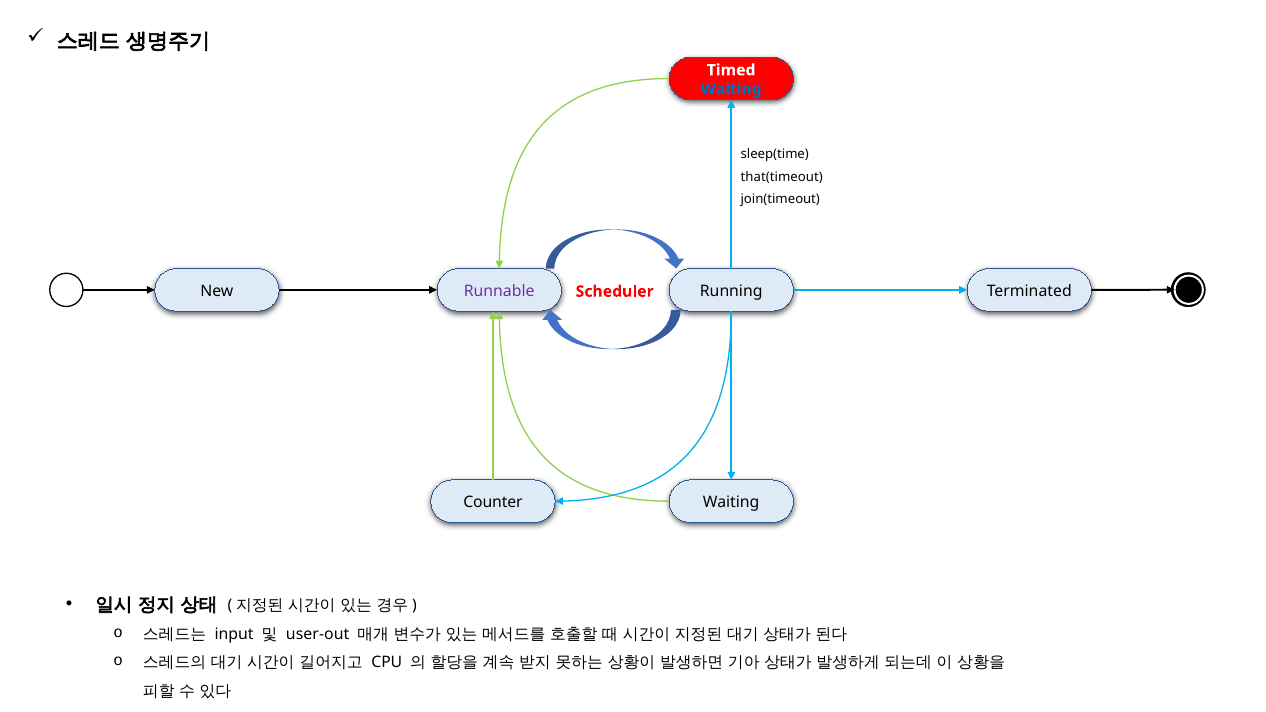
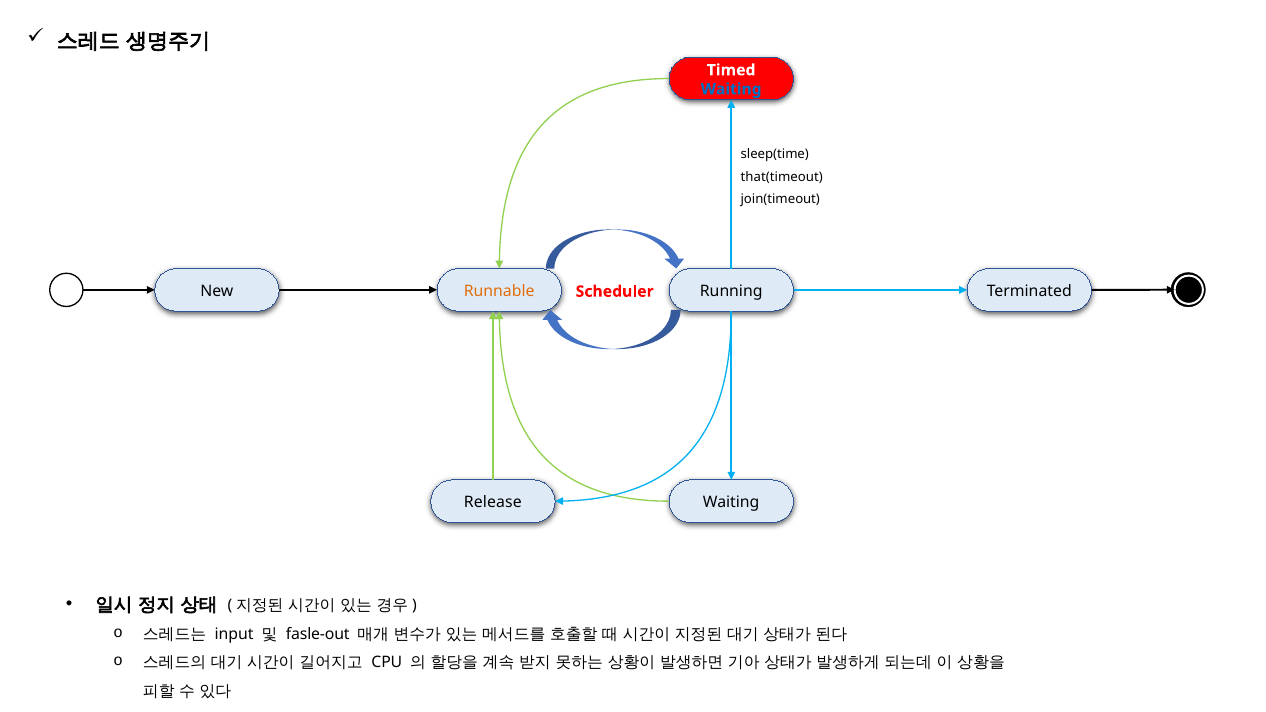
Runnable colour: purple -> orange (499, 291)
Counter: Counter -> Release (493, 502)
user-out: user-out -> fasle-out (318, 634)
